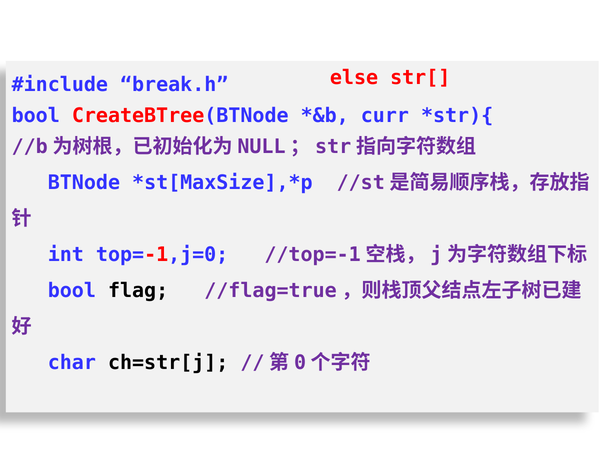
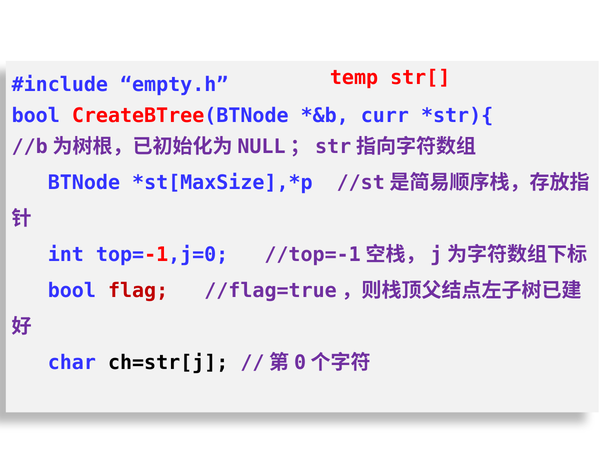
else: else -> temp (354, 77)
break.h: break.h -> empty.h (174, 84)
flag colour: black -> red (138, 291)
